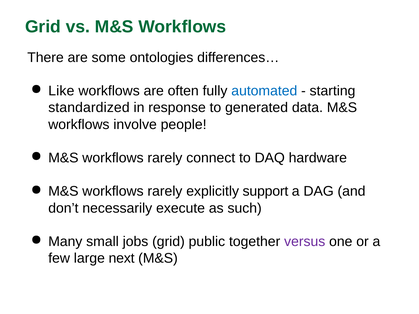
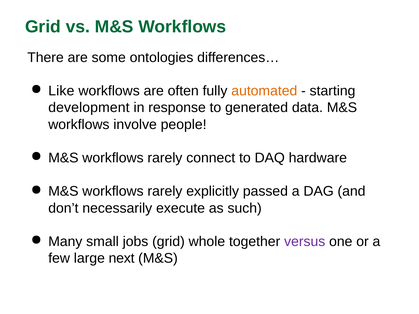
automated colour: blue -> orange (264, 91)
standardized: standardized -> development (89, 108)
support: support -> passed (265, 192)
public: public -> whole (207, 242)
